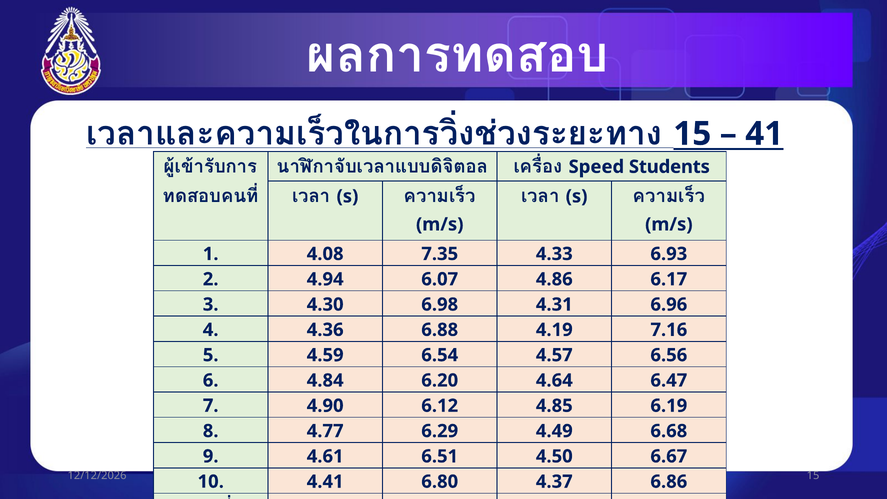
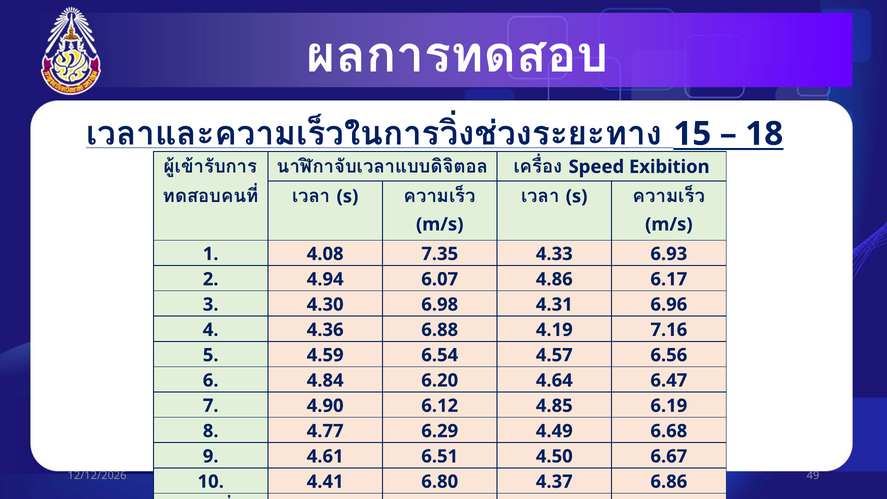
41: 41 -> 18 (764, 134)
Students: Students -> Exibition (669, 167)
15: 15 -> 49 (813, 476)
